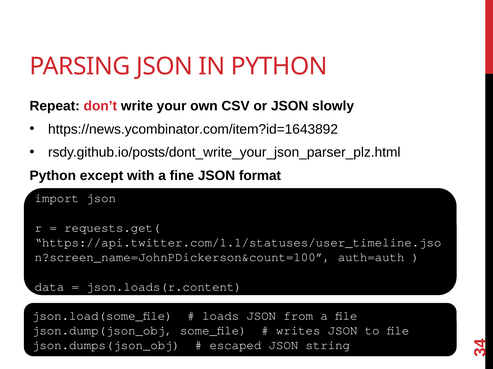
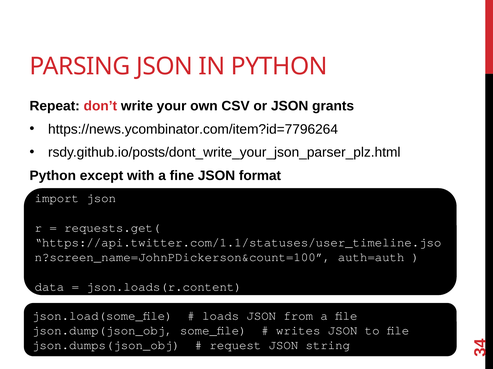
slowly: slowly -> grants (333, 106)
https://news.ycombinator.com/item?id=1643892: https://news.ycombinator.com/item?id=1643892 -> https://news.ycombinator.com/item?id=7796264 (193, 129)
escaped: escaped -> request (235, 346)
